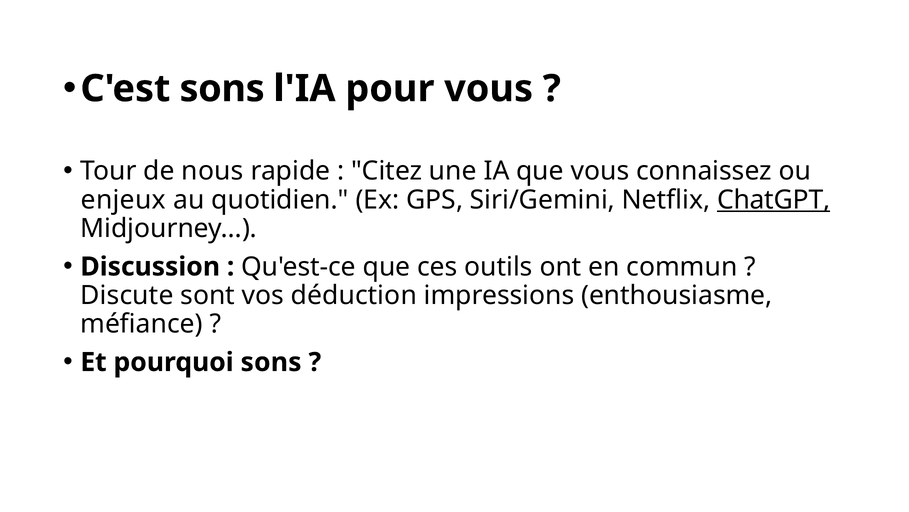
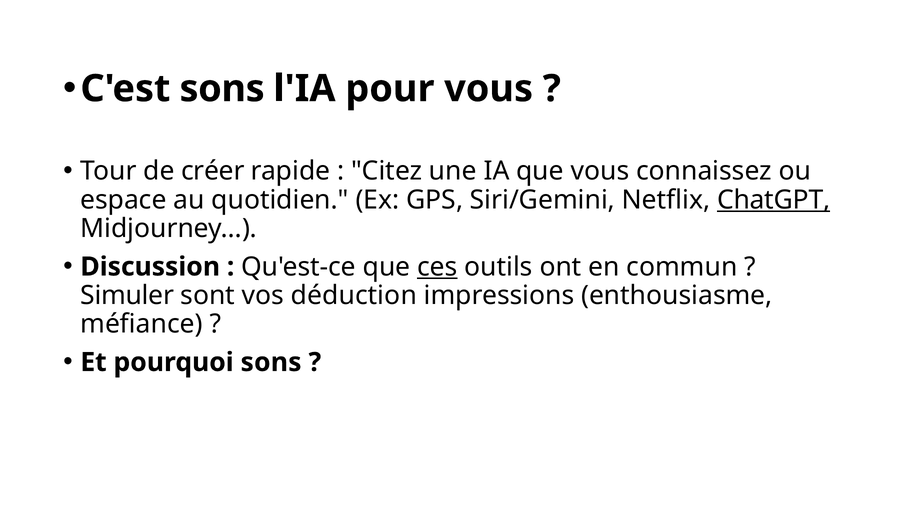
nous: nous -> créer (213, 171)
enjeux: enjeux -> espace (123, 200)
ces underline: none -> present (437, 266)
Discute: Discute -> Simuler (127, 295)
